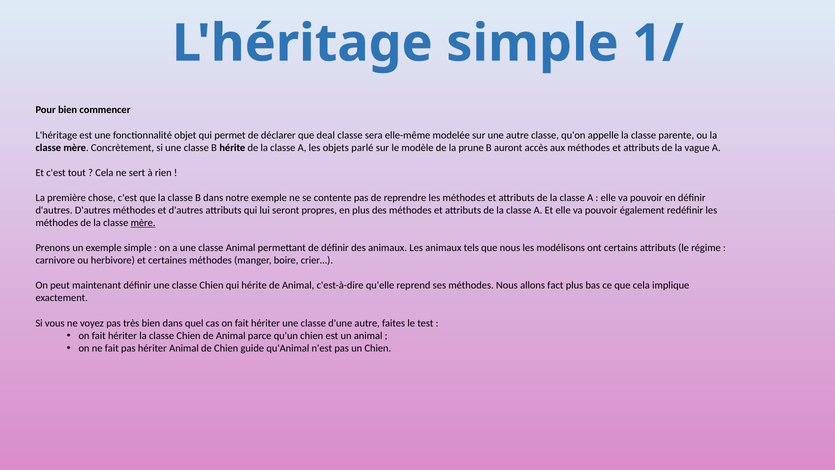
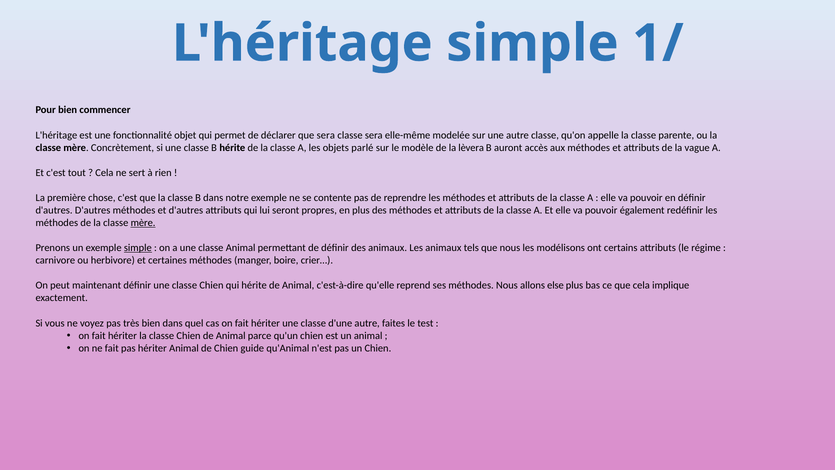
que deal: deal -> sera (326, 135)
prune: prune -> lèvera (471, 148)
simple underline: none -> present (138, 248)
fact: fact -> else (555, 285)
